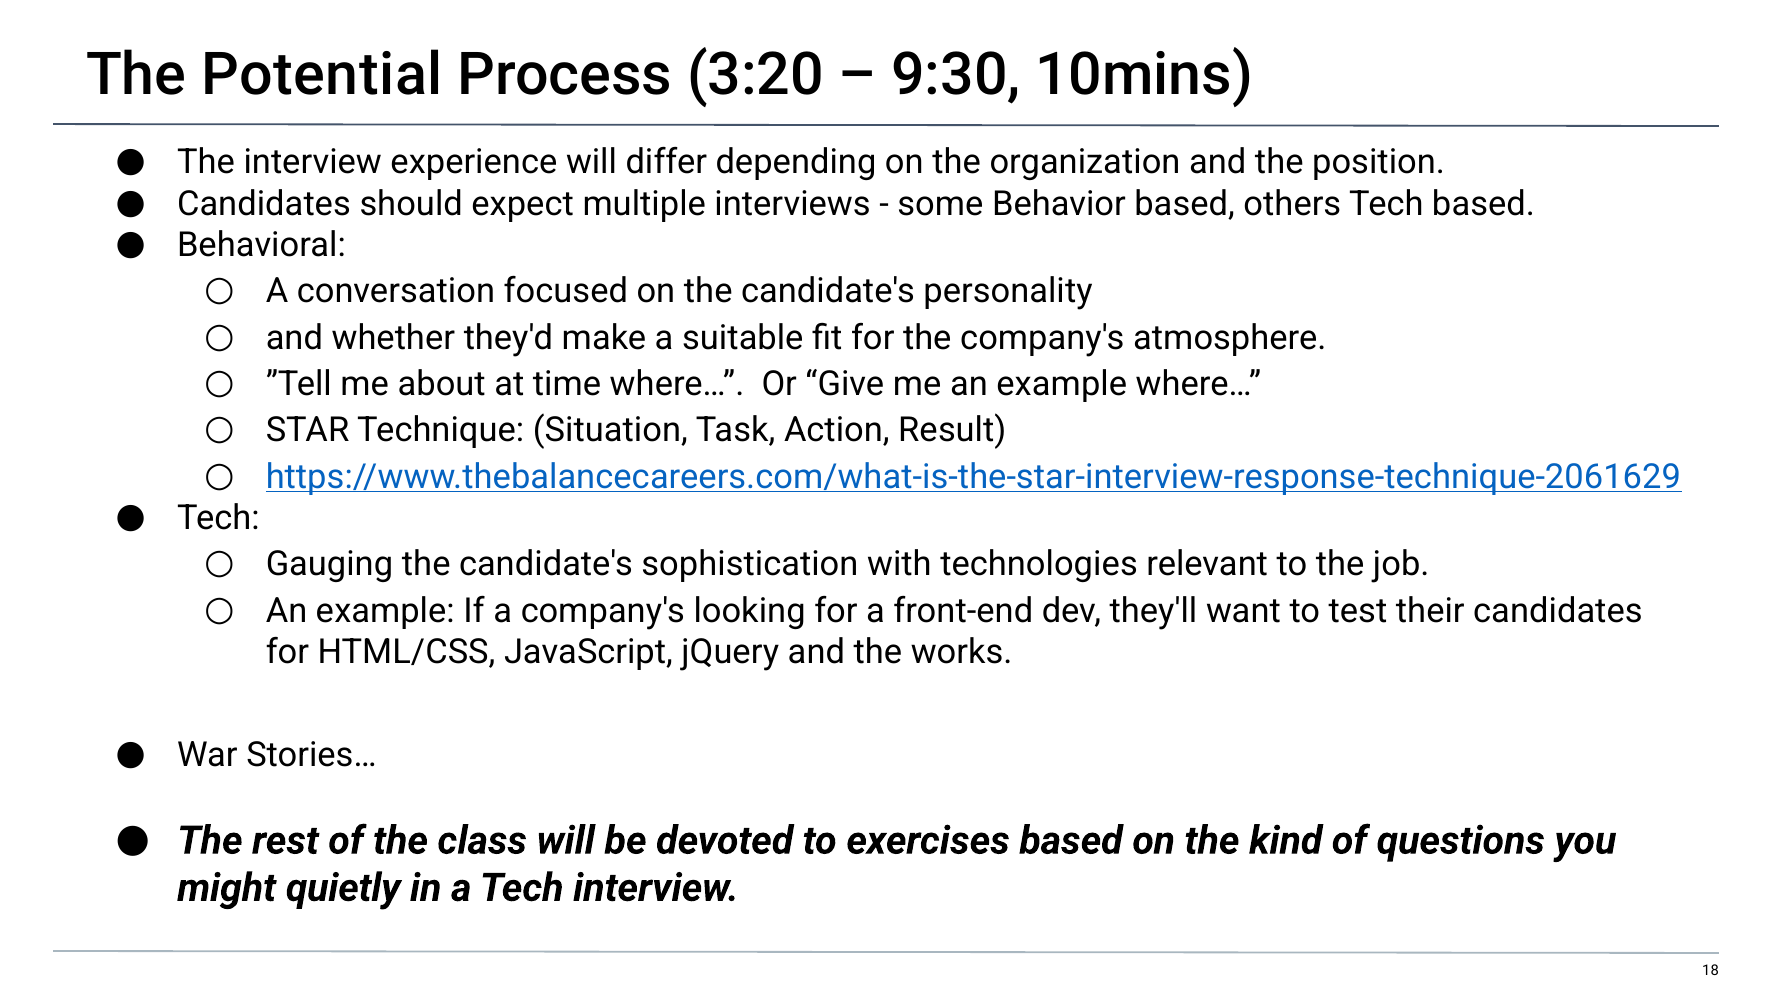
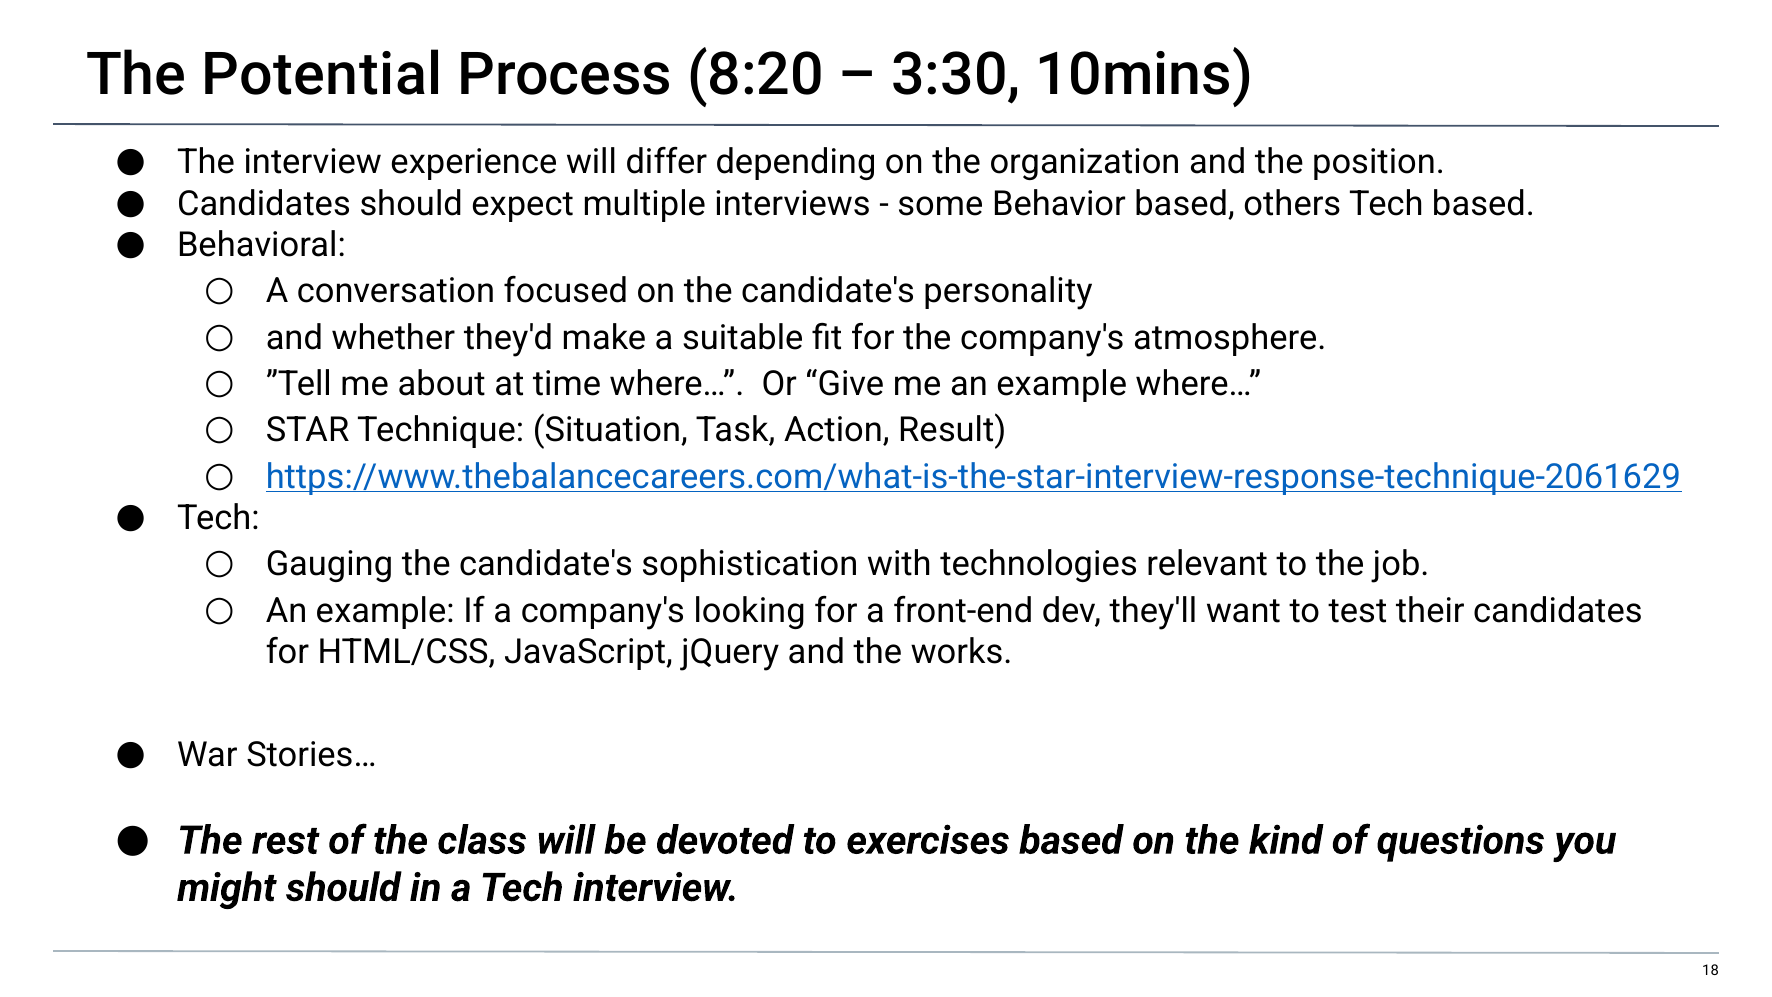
3:20: 3:20 -> 8:20 (756, 75)
9:30: 9:30 -> 3:30 (956, 75)
might quietly: quietly -> should (343, 888)
